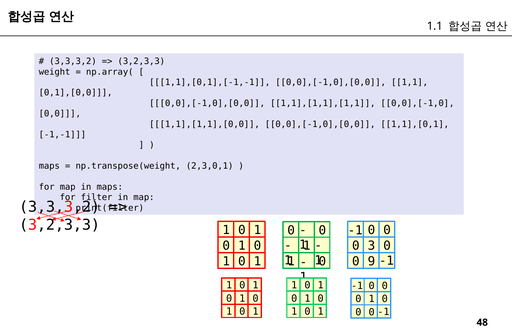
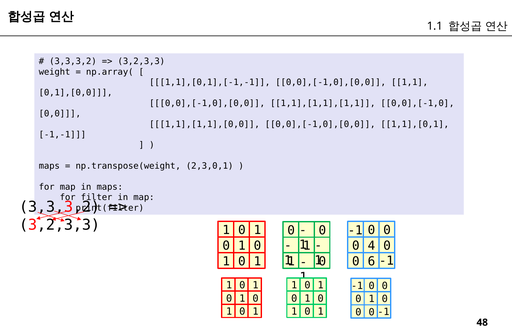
3: 3 -> 4 (371, 246)
9: 9 -> 6 (371, 262)
